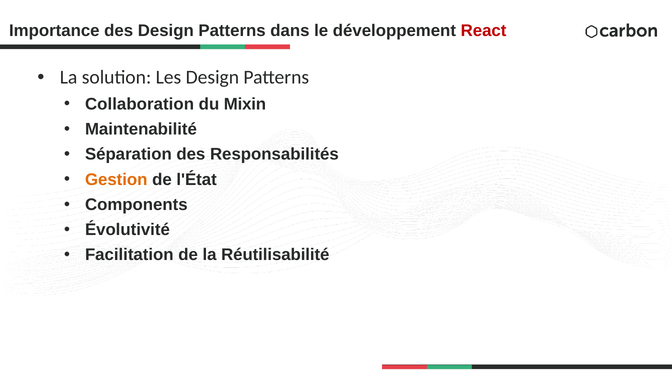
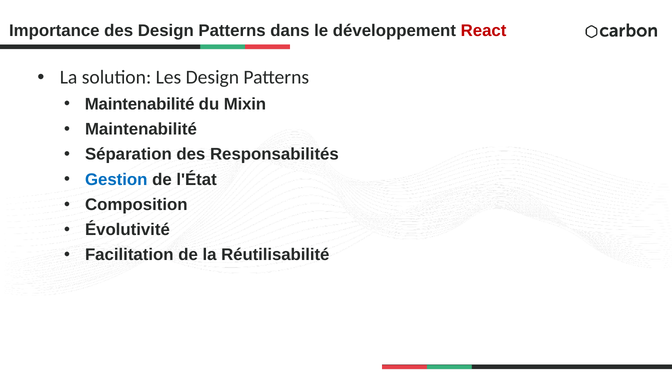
Collaboration: Collaboration -> Maintenabilité (140, 104)
Gestion colour: orange -> blue (116, 180)
Components: Components -> Composition (136, 205)
